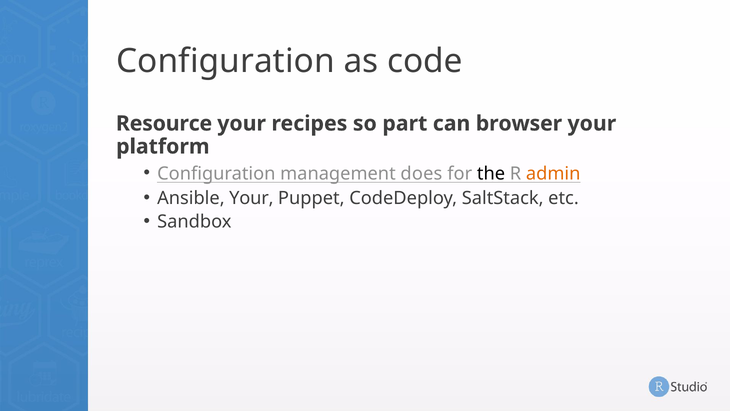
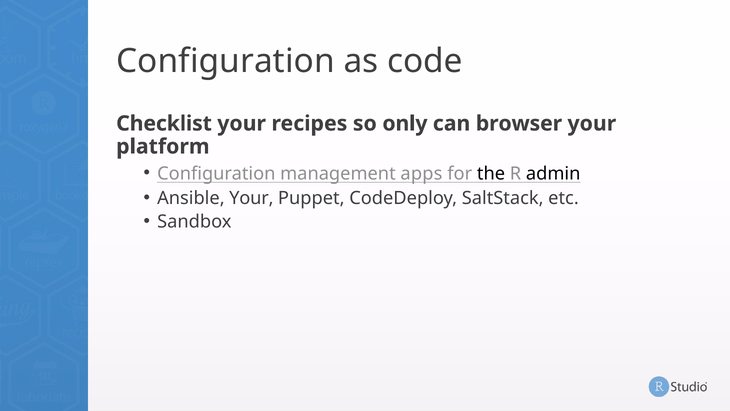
Resource: Resource -> Checklist (164, 123)
part: part -> only (405, 123)
does: does -> apps (421, 174)
admin colour: orange -> black (553, 174)
